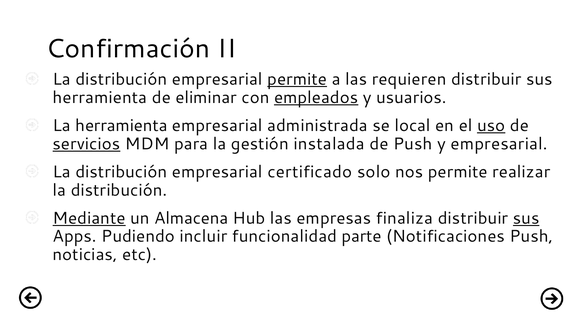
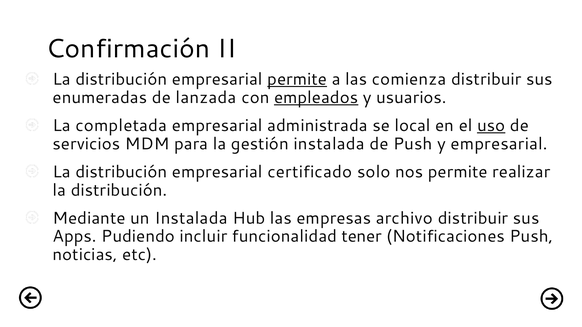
requieren: requieren -> comienza (409, 79)
herramienta: herramienta -> enumeradas (100, 98)
eliminar: eliminar -> lanzada (206, 98)
La herramienta: herramienta -> completada (121, 126)
servicios underline: present -> none (86, 144)
Mediante underline: present -> none (89, 218)
un Almacena: Almacena -> Instalada (191, 218)
finaliza: finaliza -> archivo (404, 218)
sus underline: present -> none (526, 218)
parte: parte -> tener (362, 237)
